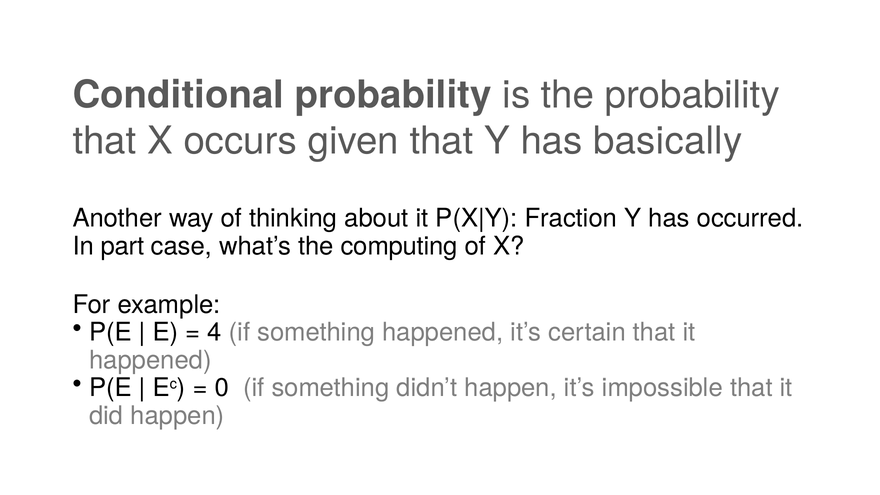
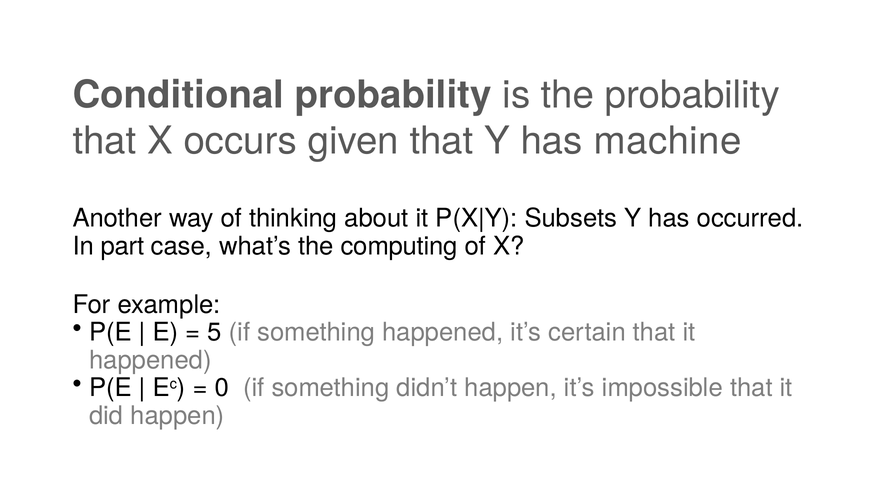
basically: basically -> machine (668, 141)
Fraction: Fraction -> Subsets (571, 218)
4: 4 -> 5 (215, 332)
